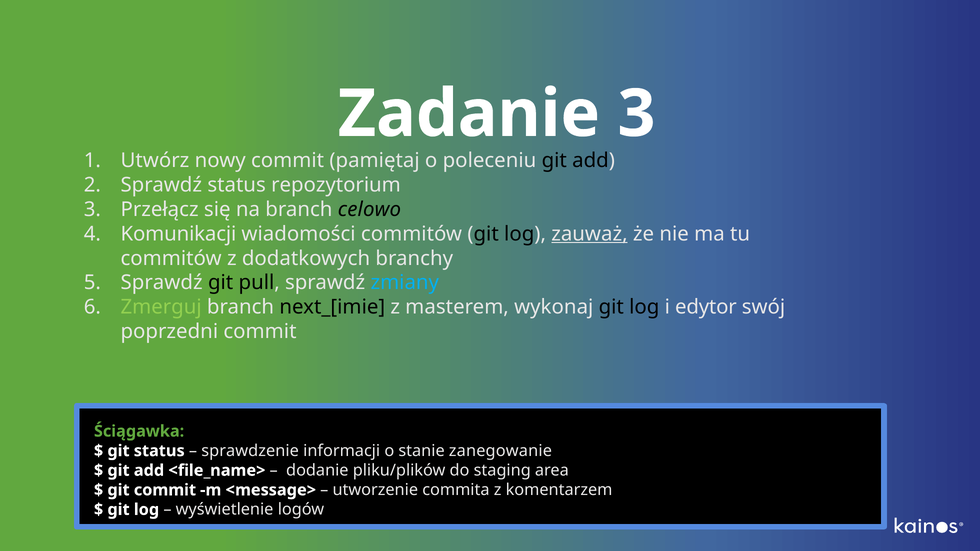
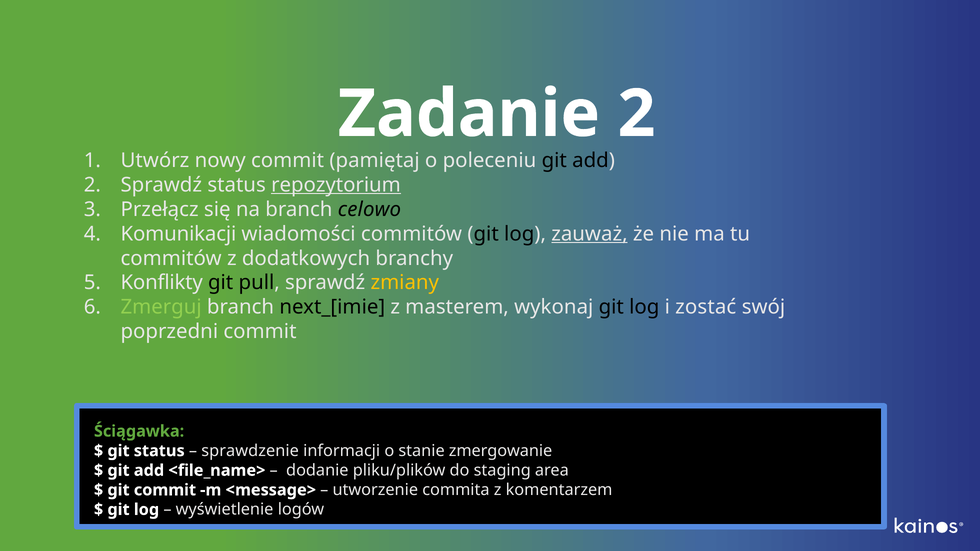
3: 3 -> 2 (637, 114)
repozytorium underline: none -> present (336, 185)
Sprawdź: Sprawdź -> Konflikty (162, 283)
zmiany colour: light blue -> yellow (405, 283)
edytor: edytor -> zostać (706, 307)
zanegowanie: zanegowanie -> zmergowanie (501, 451)
